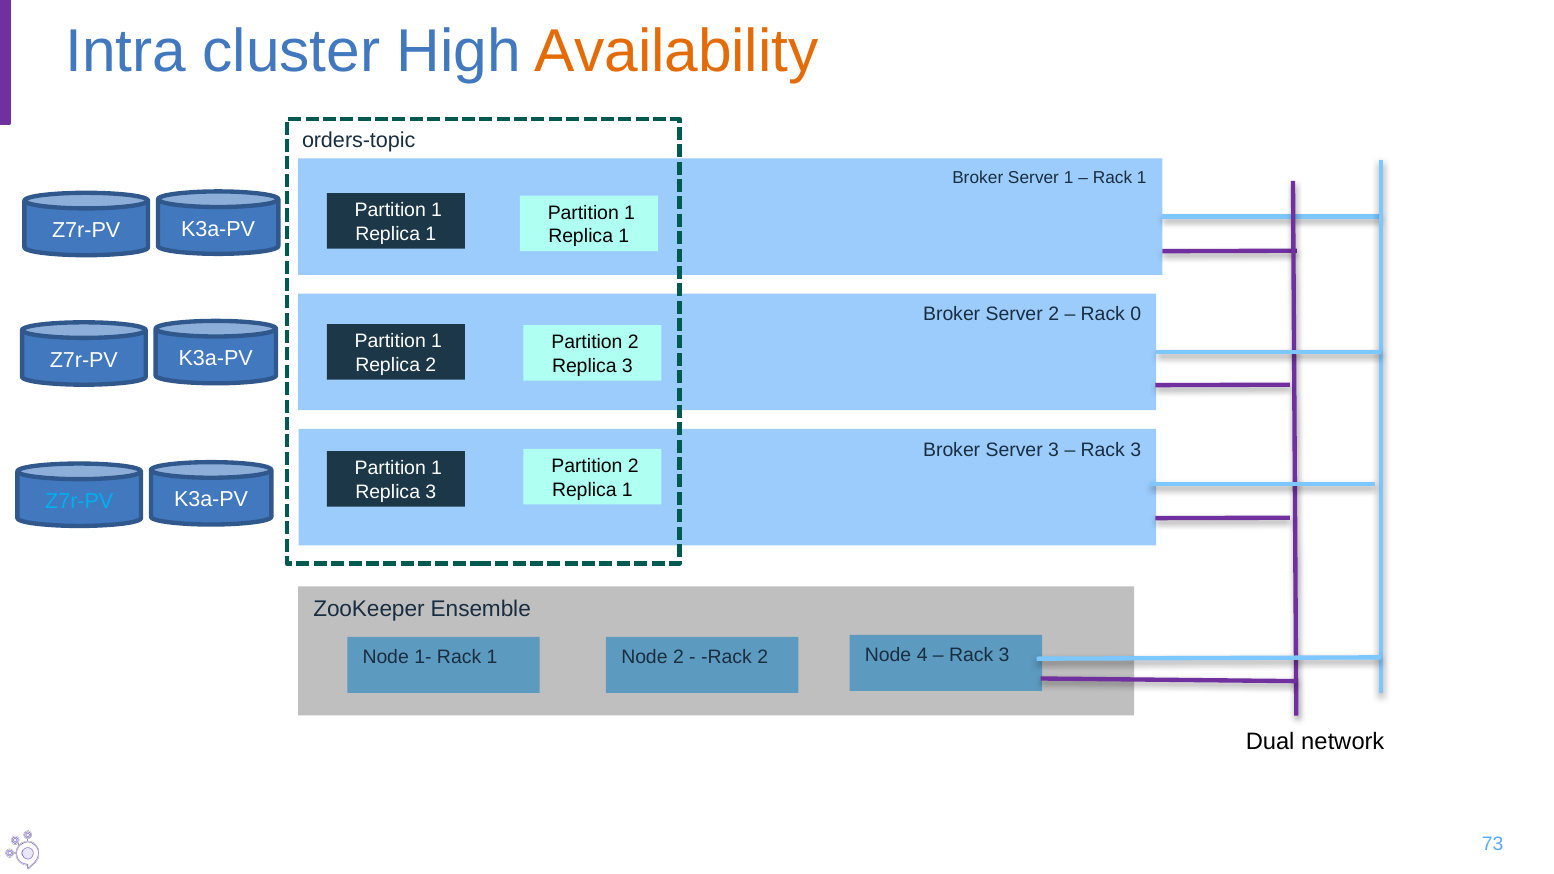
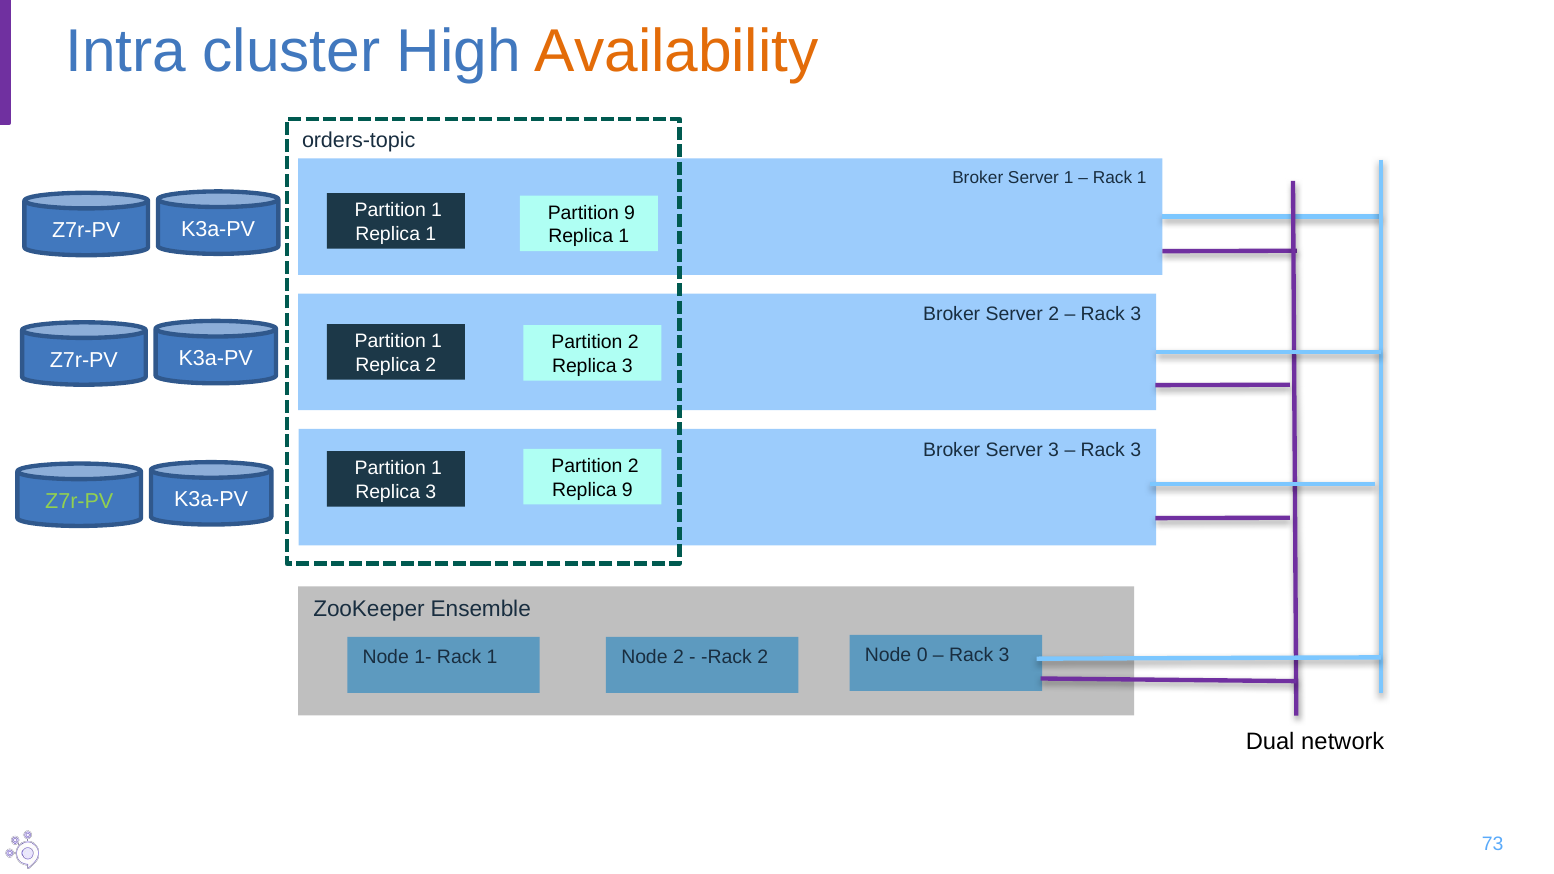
1: 1 -> 9 (630, 213)
0: 0 -> 3 (1136, 314)
1: 1 -> 9 (627, 490)
Z7r-PV colour: light blue -> light green (79, 501)
4: 4 -> 0 (922, 656)
